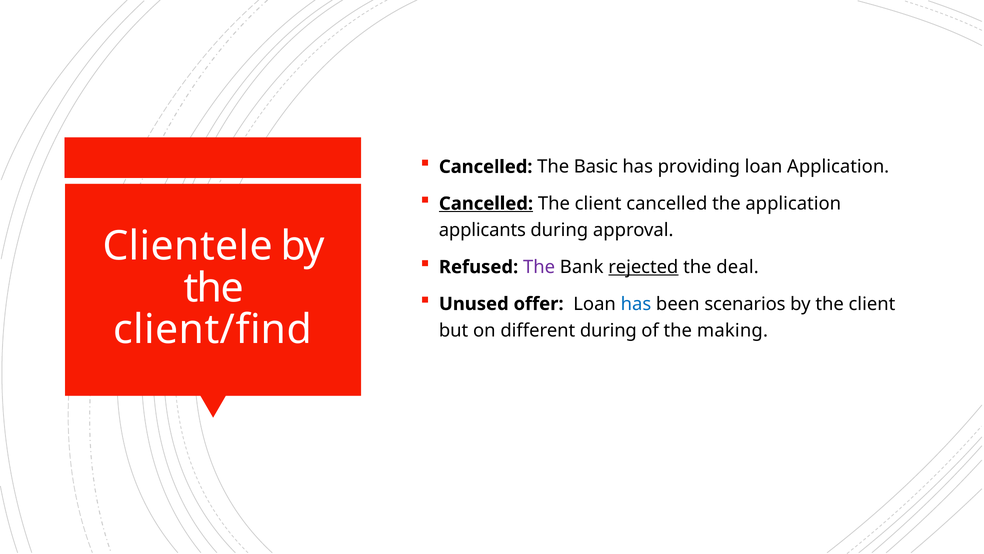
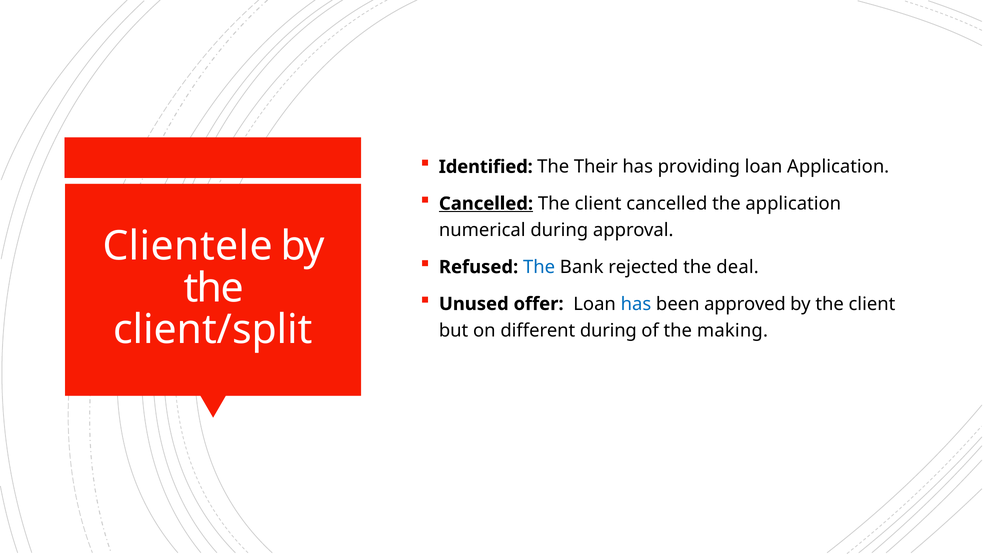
Cancelled: Cancelled -> Identified (486, 167)
Basic: Basic -> Their (596, 167)
applicants: applicants -> numerical (482, 230)
The colour: purple -> blue (539, 267)
rejected underline: present -> none (643, 267)
scenarios: scenarios -> approved (745, 304)
client/find: client/find -> client/split (213, 330)
